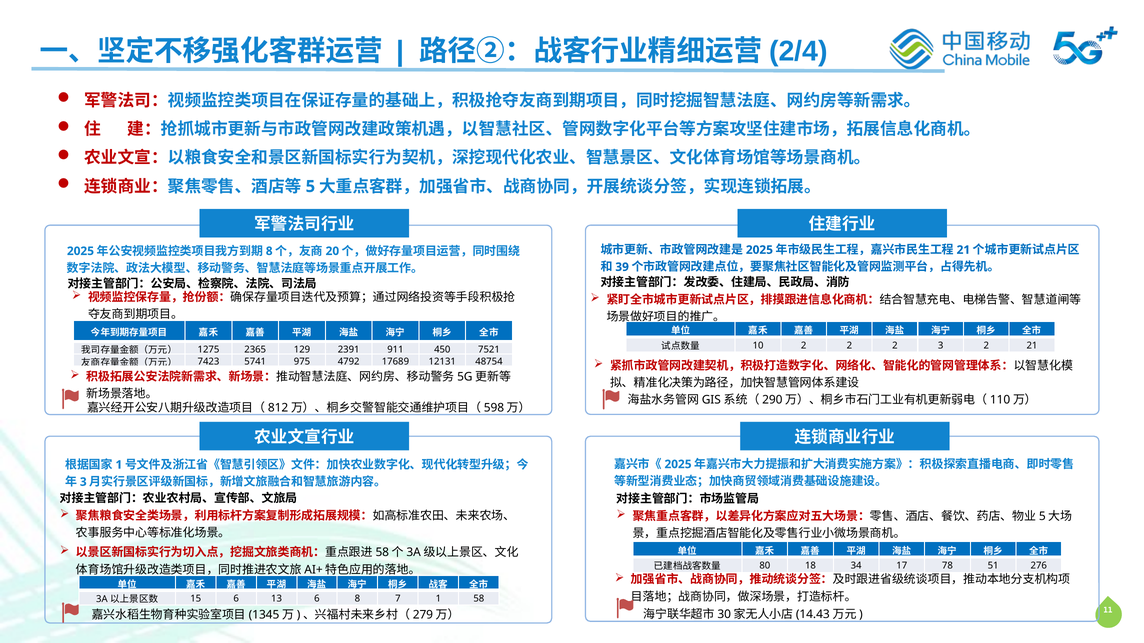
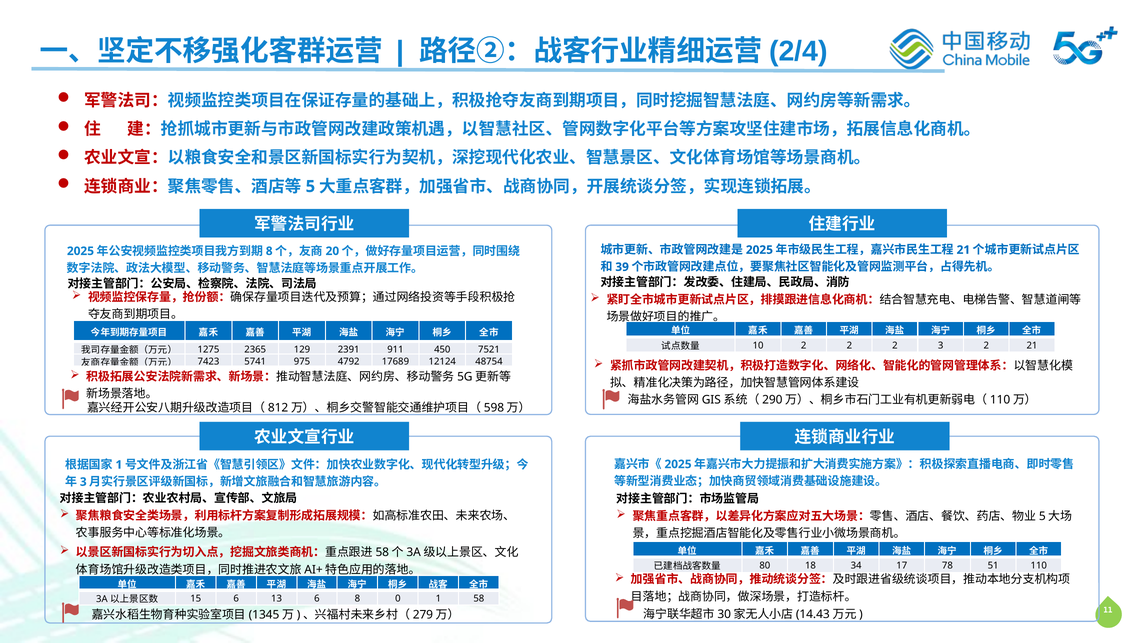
12131: 12131 -> 12124 (442, 362)
276: 276 -> 110 (1039, 566)
7: 7 -> 0 (398, 599)
